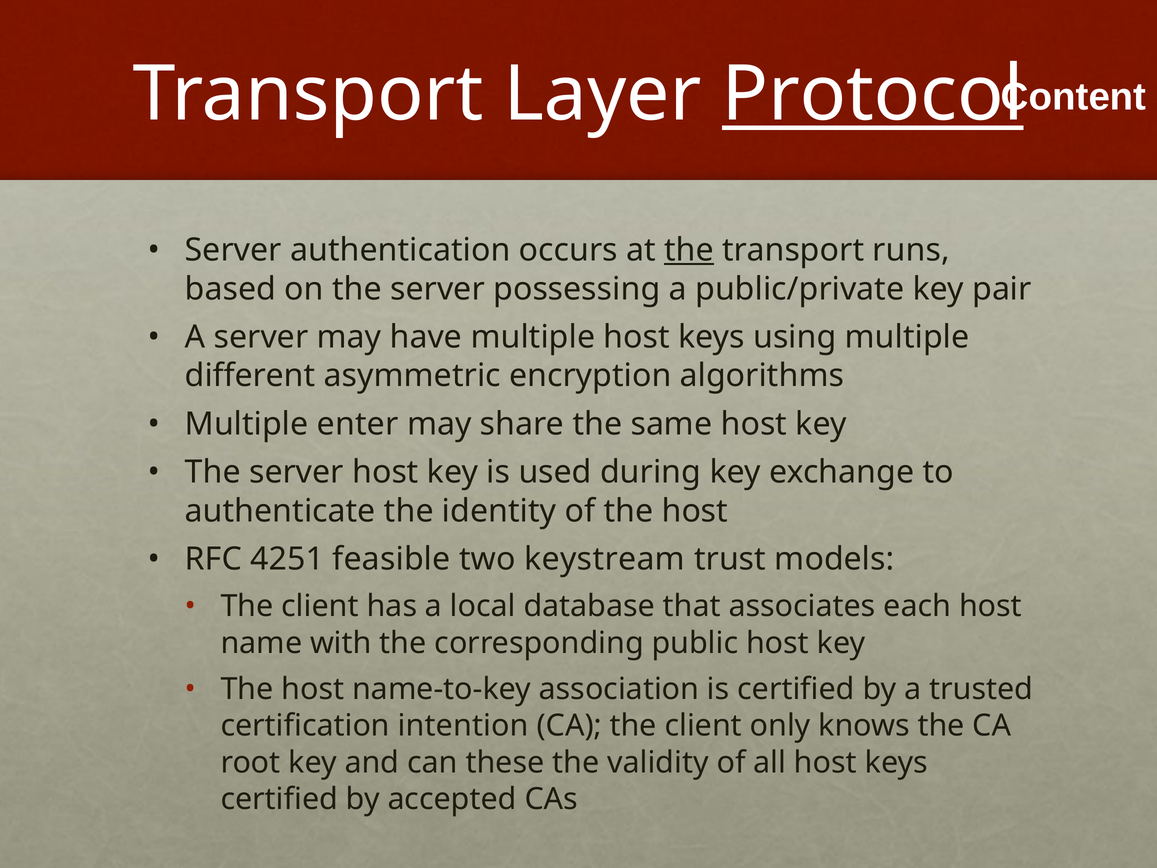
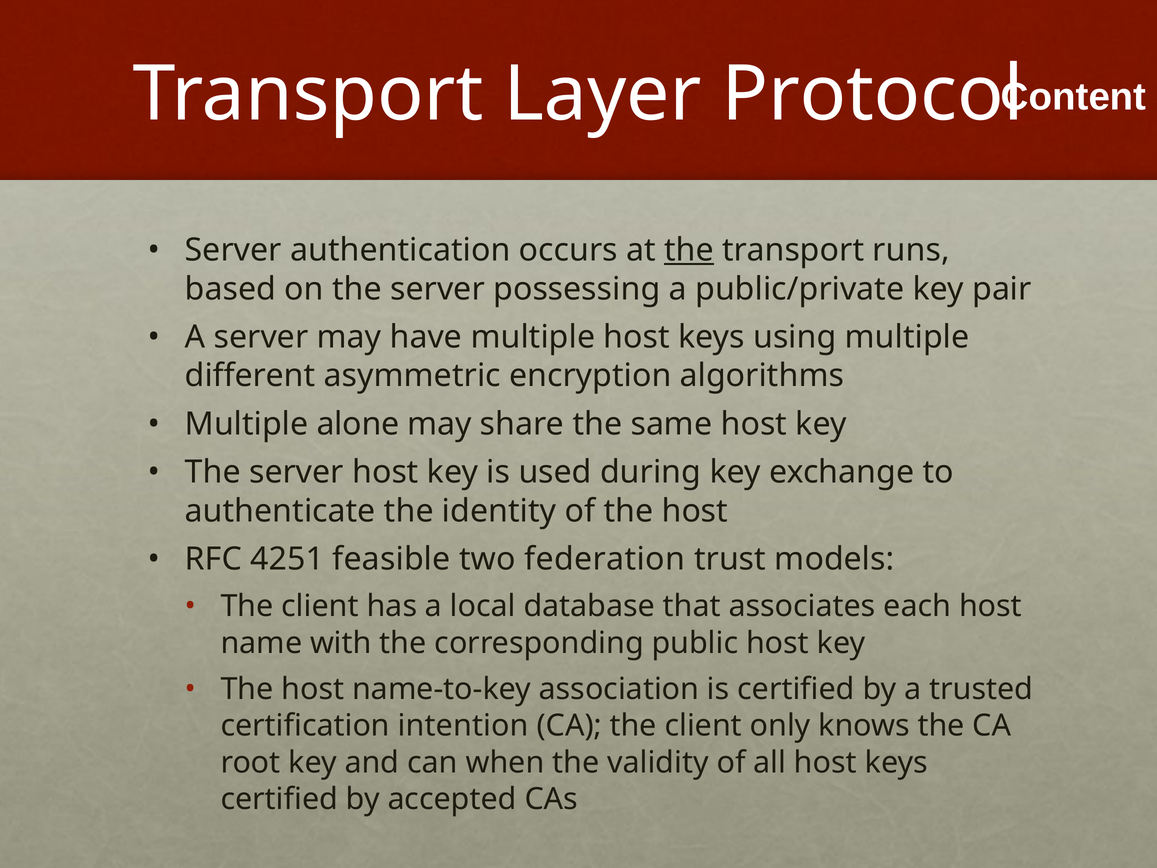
Protocol underline: present -> none (873, 94)
enter: enter -> alone (358, 424)
keystream: keystream -> federation (605, 559)
these: these -> when (505, 762)
